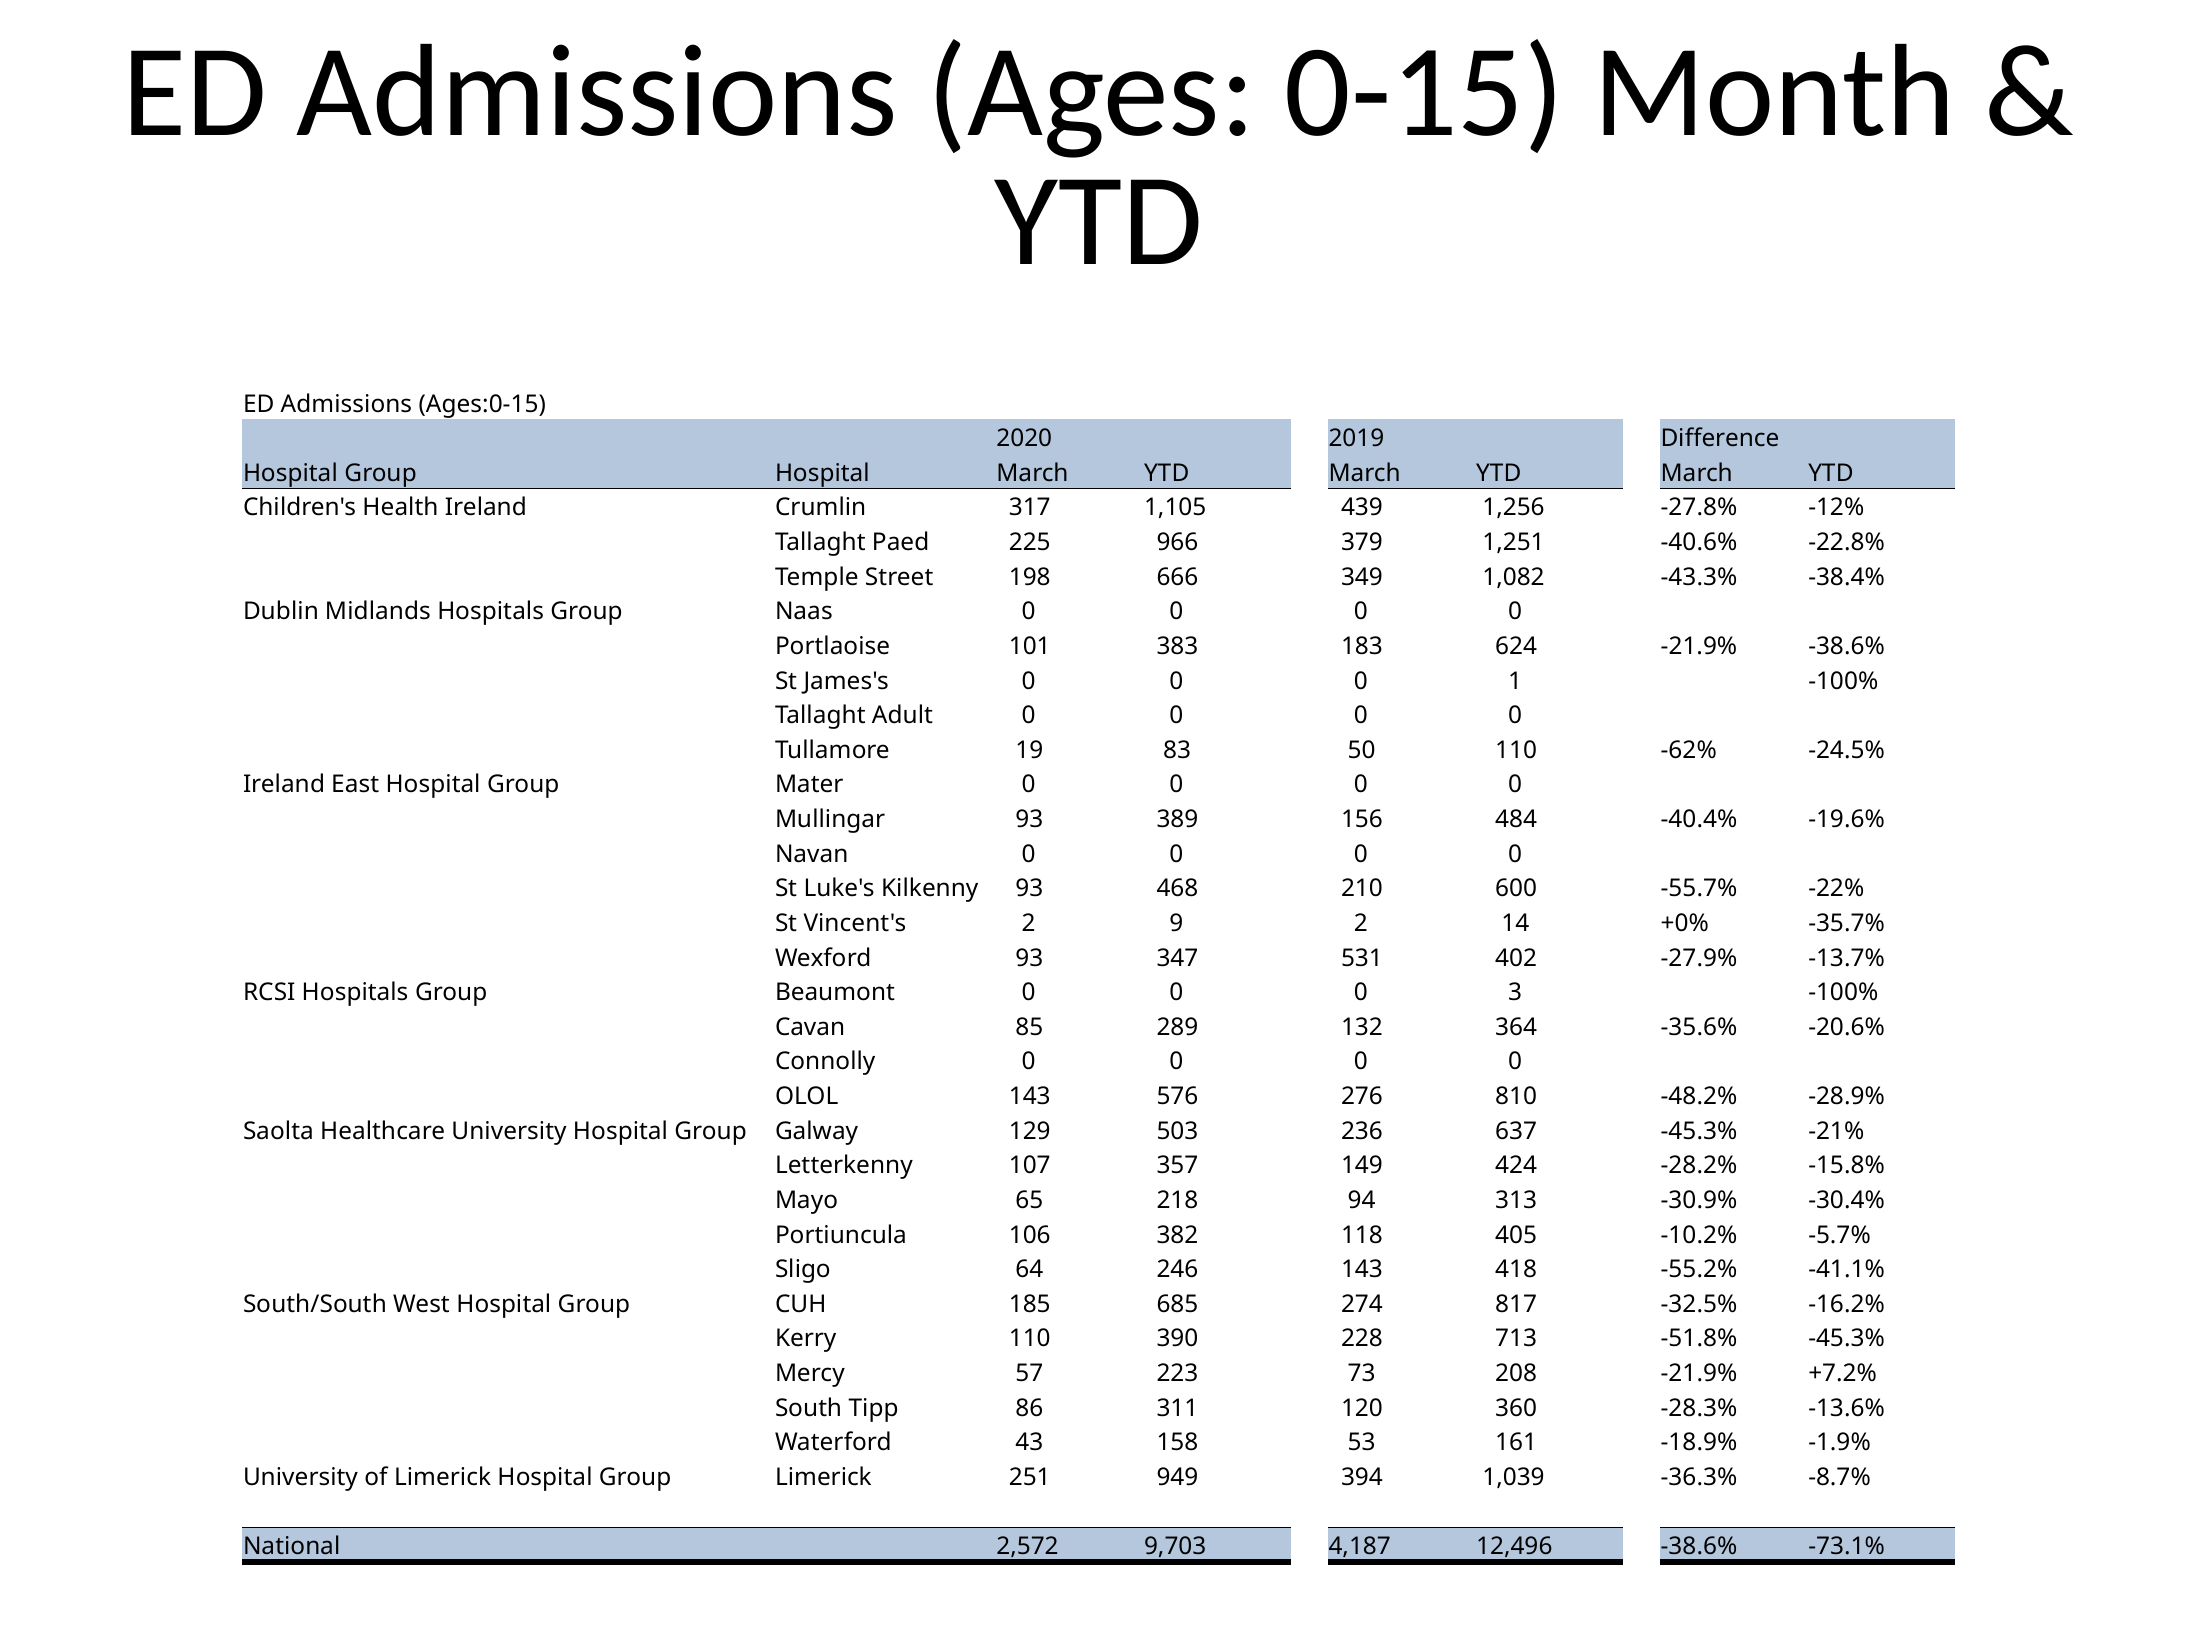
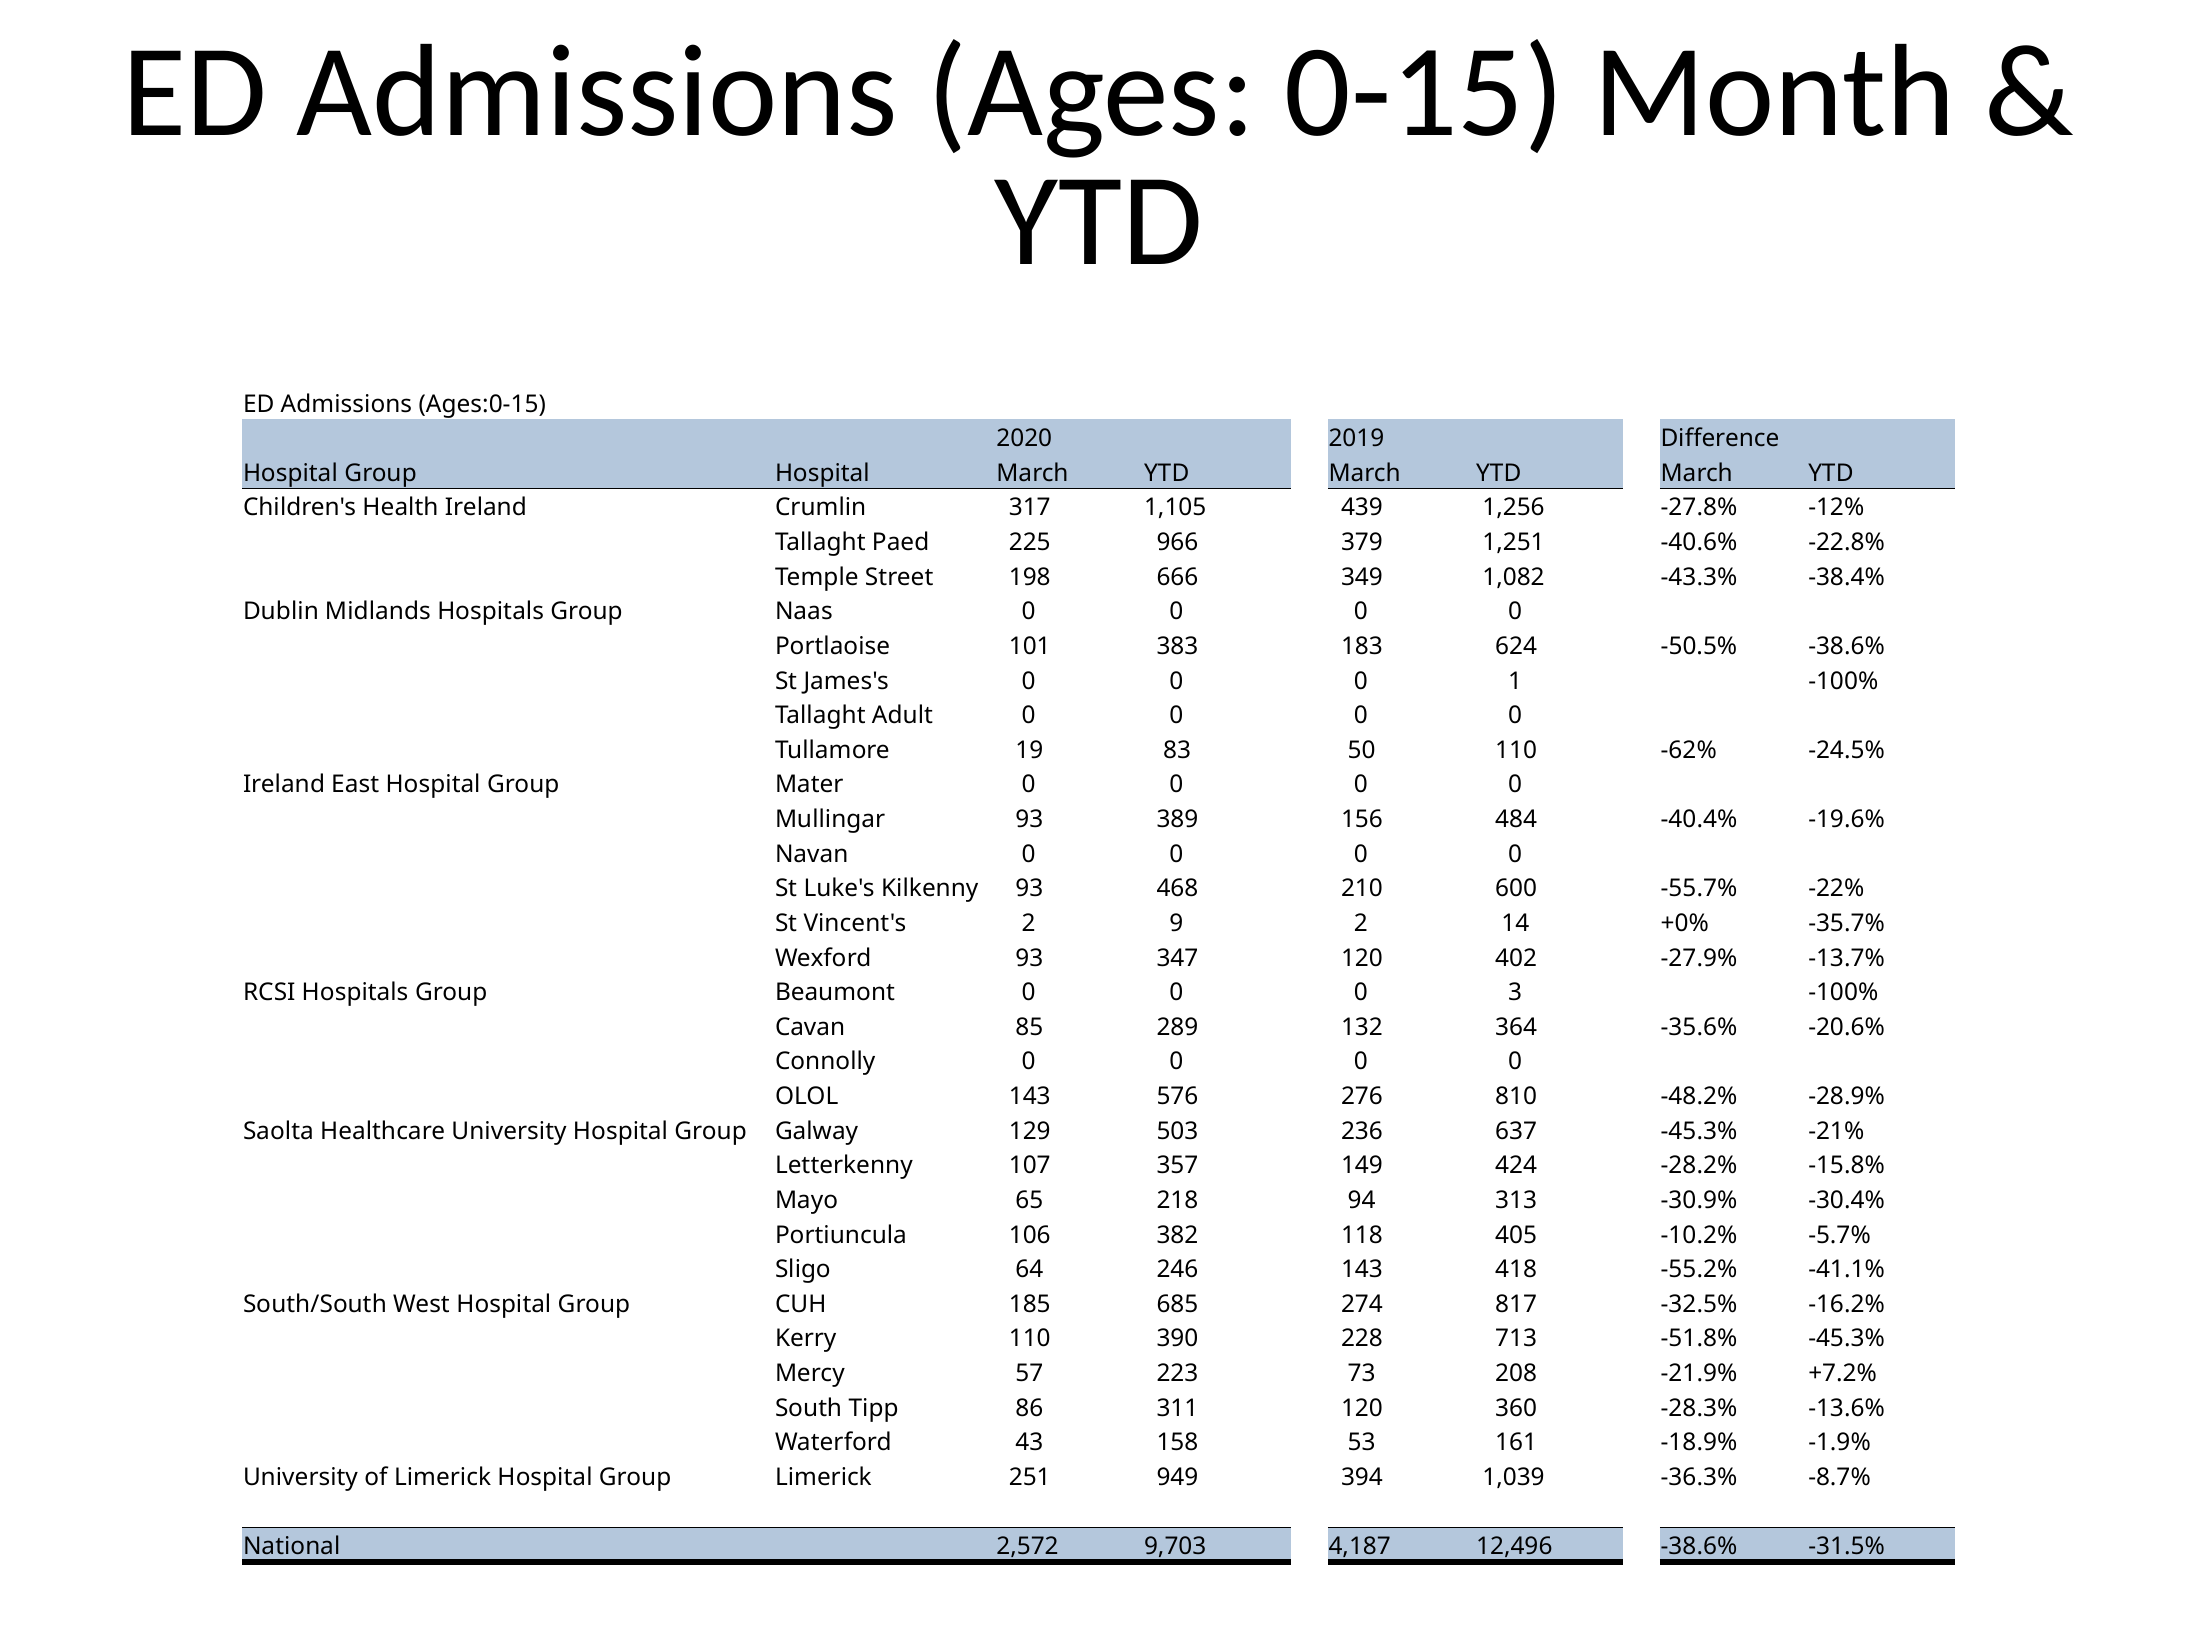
624 -21.9%: -21.9% -> -50.5% (1699, 646)
347 531: 531 -> 120 (1362, 958)
-73.1%: -73.1% -> -31.5% (1847, 1546)
